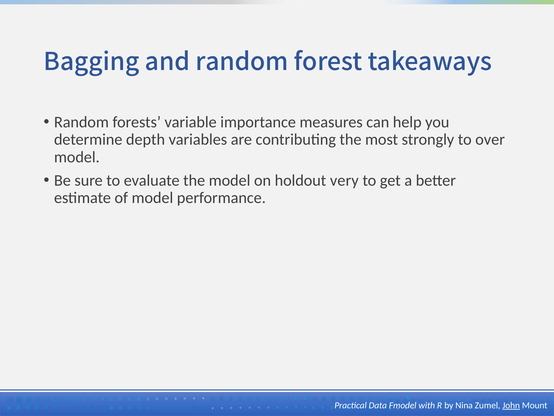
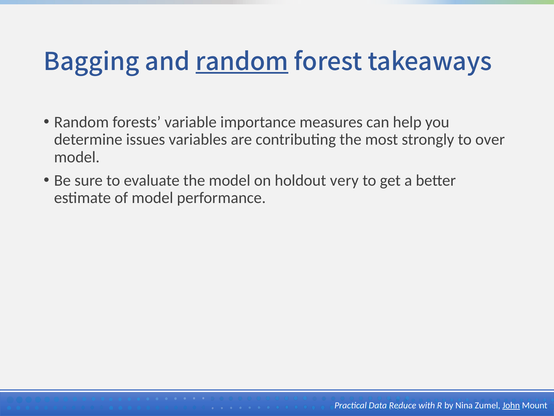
random underline: none -> present (242, 62)
depth: depth -> issues (146, 139)
Fmodel: Fmodel -> Reduce (403, 405)
